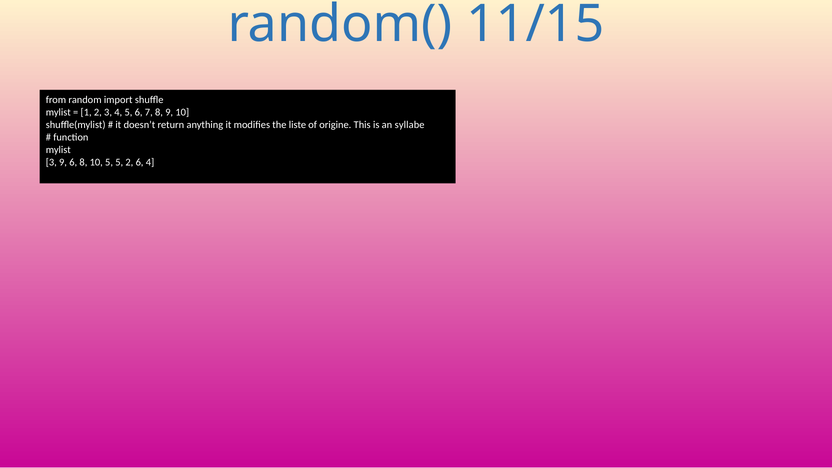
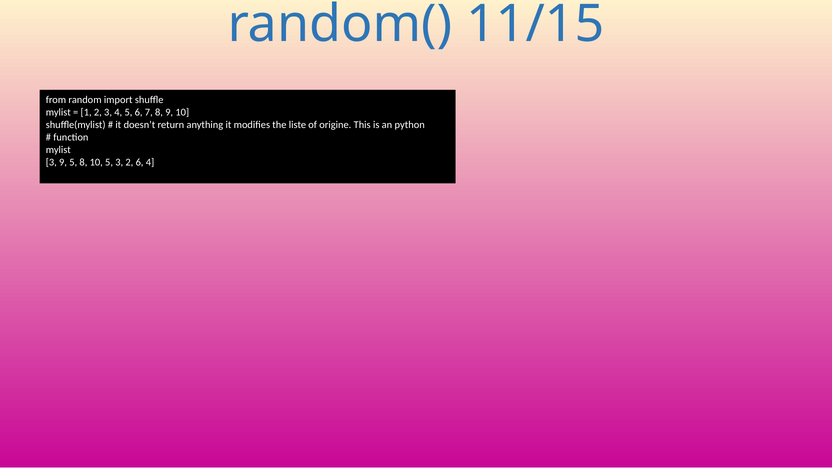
syllabe: syllabe -> python (410, 125)
9 6: 6 -> 5 (73, 162)
5 5: 5 -> 3 (119, 162)
